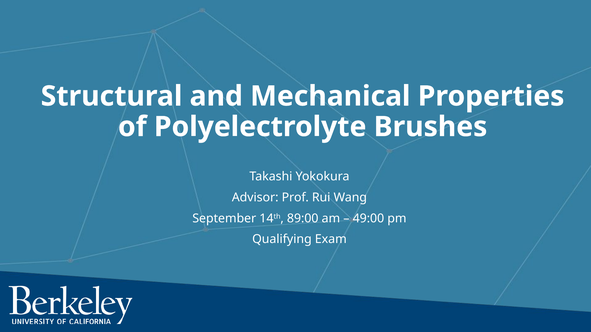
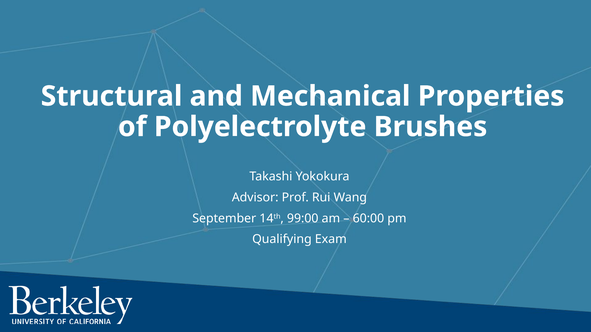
89:00: 89:00 -> 99:00 (303, 219)
49:00: 49:00 -> 60:00 (368, 219)
